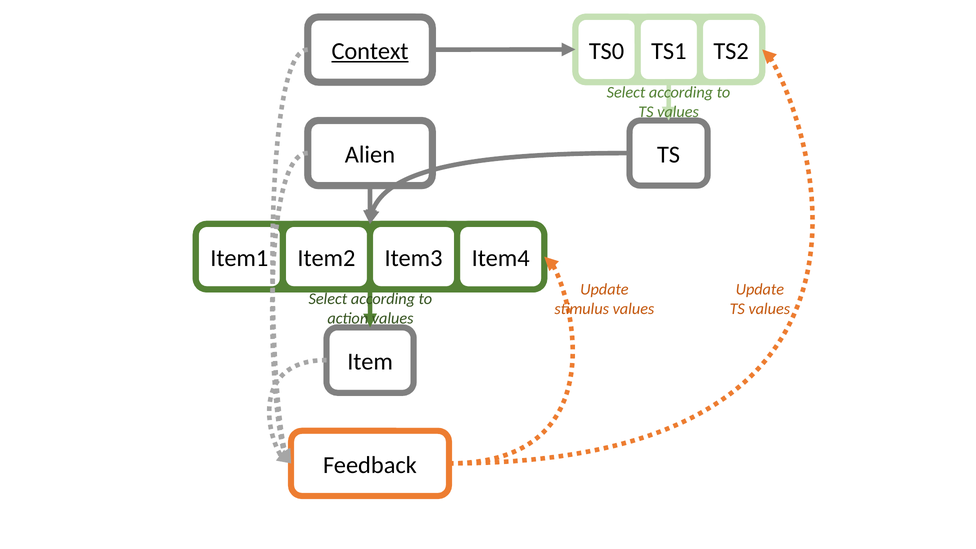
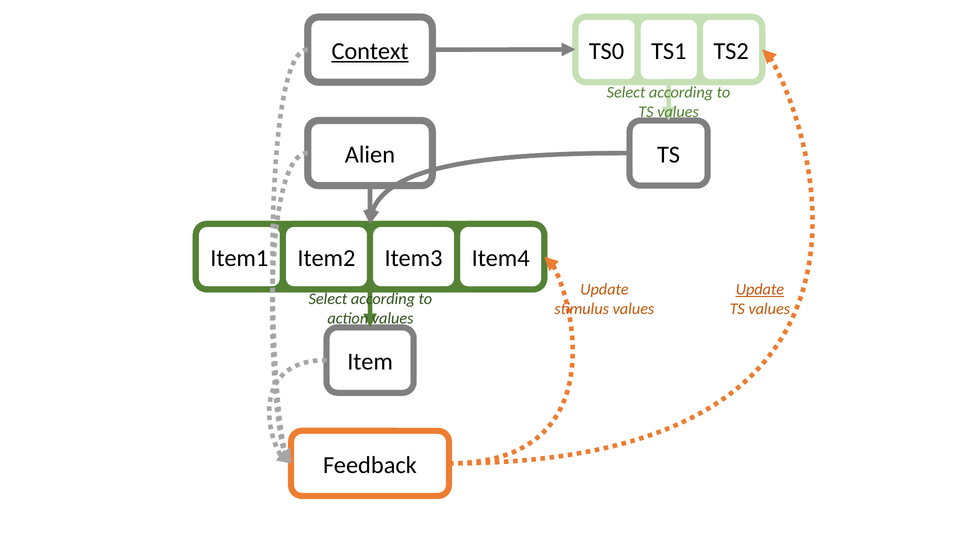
Update underline: none -> present (760, 290)
